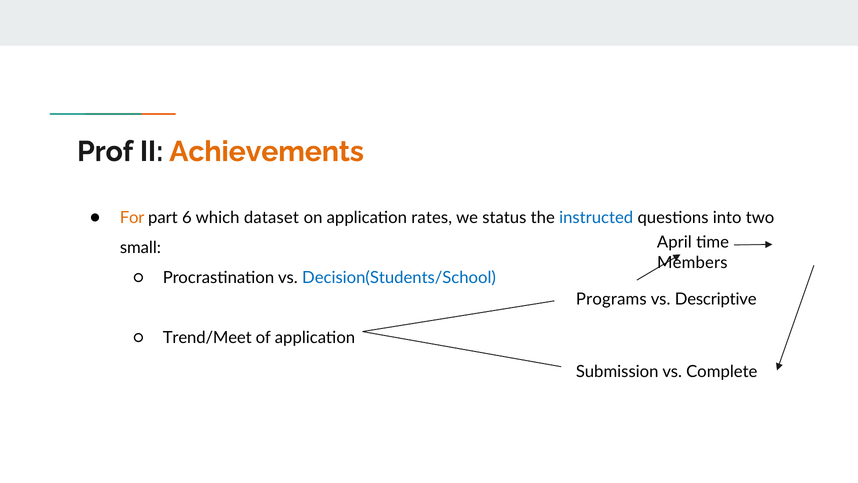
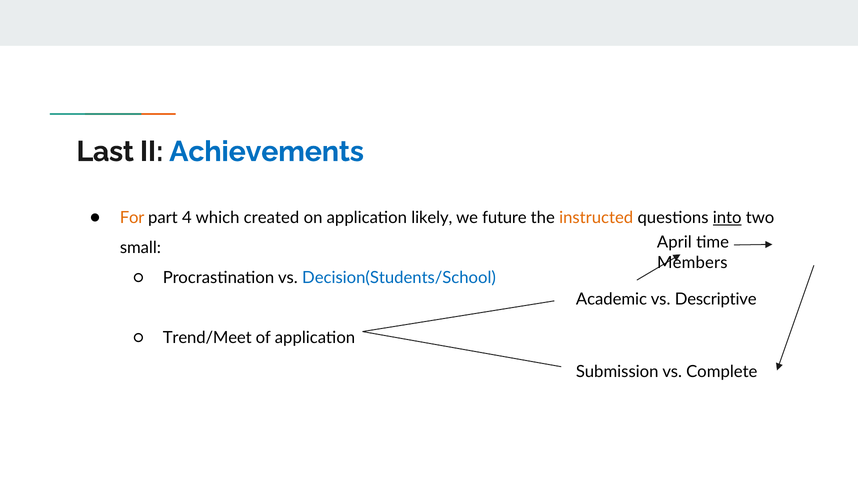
Prof: Prof -> Last (105, 151)
Achievements colour: orange -> blue (267, 151)
6: 6 -> 4 (187, 218)
dataset: dataset -> created (271, 218)
rates: rates -> likely (432, 218)
status: status -> future (504, 218)
instructed colour: blue -> orange (596, 218)
into underline: none -> present (727, 218)
Programs: Programs -> Academic (611, 299)
